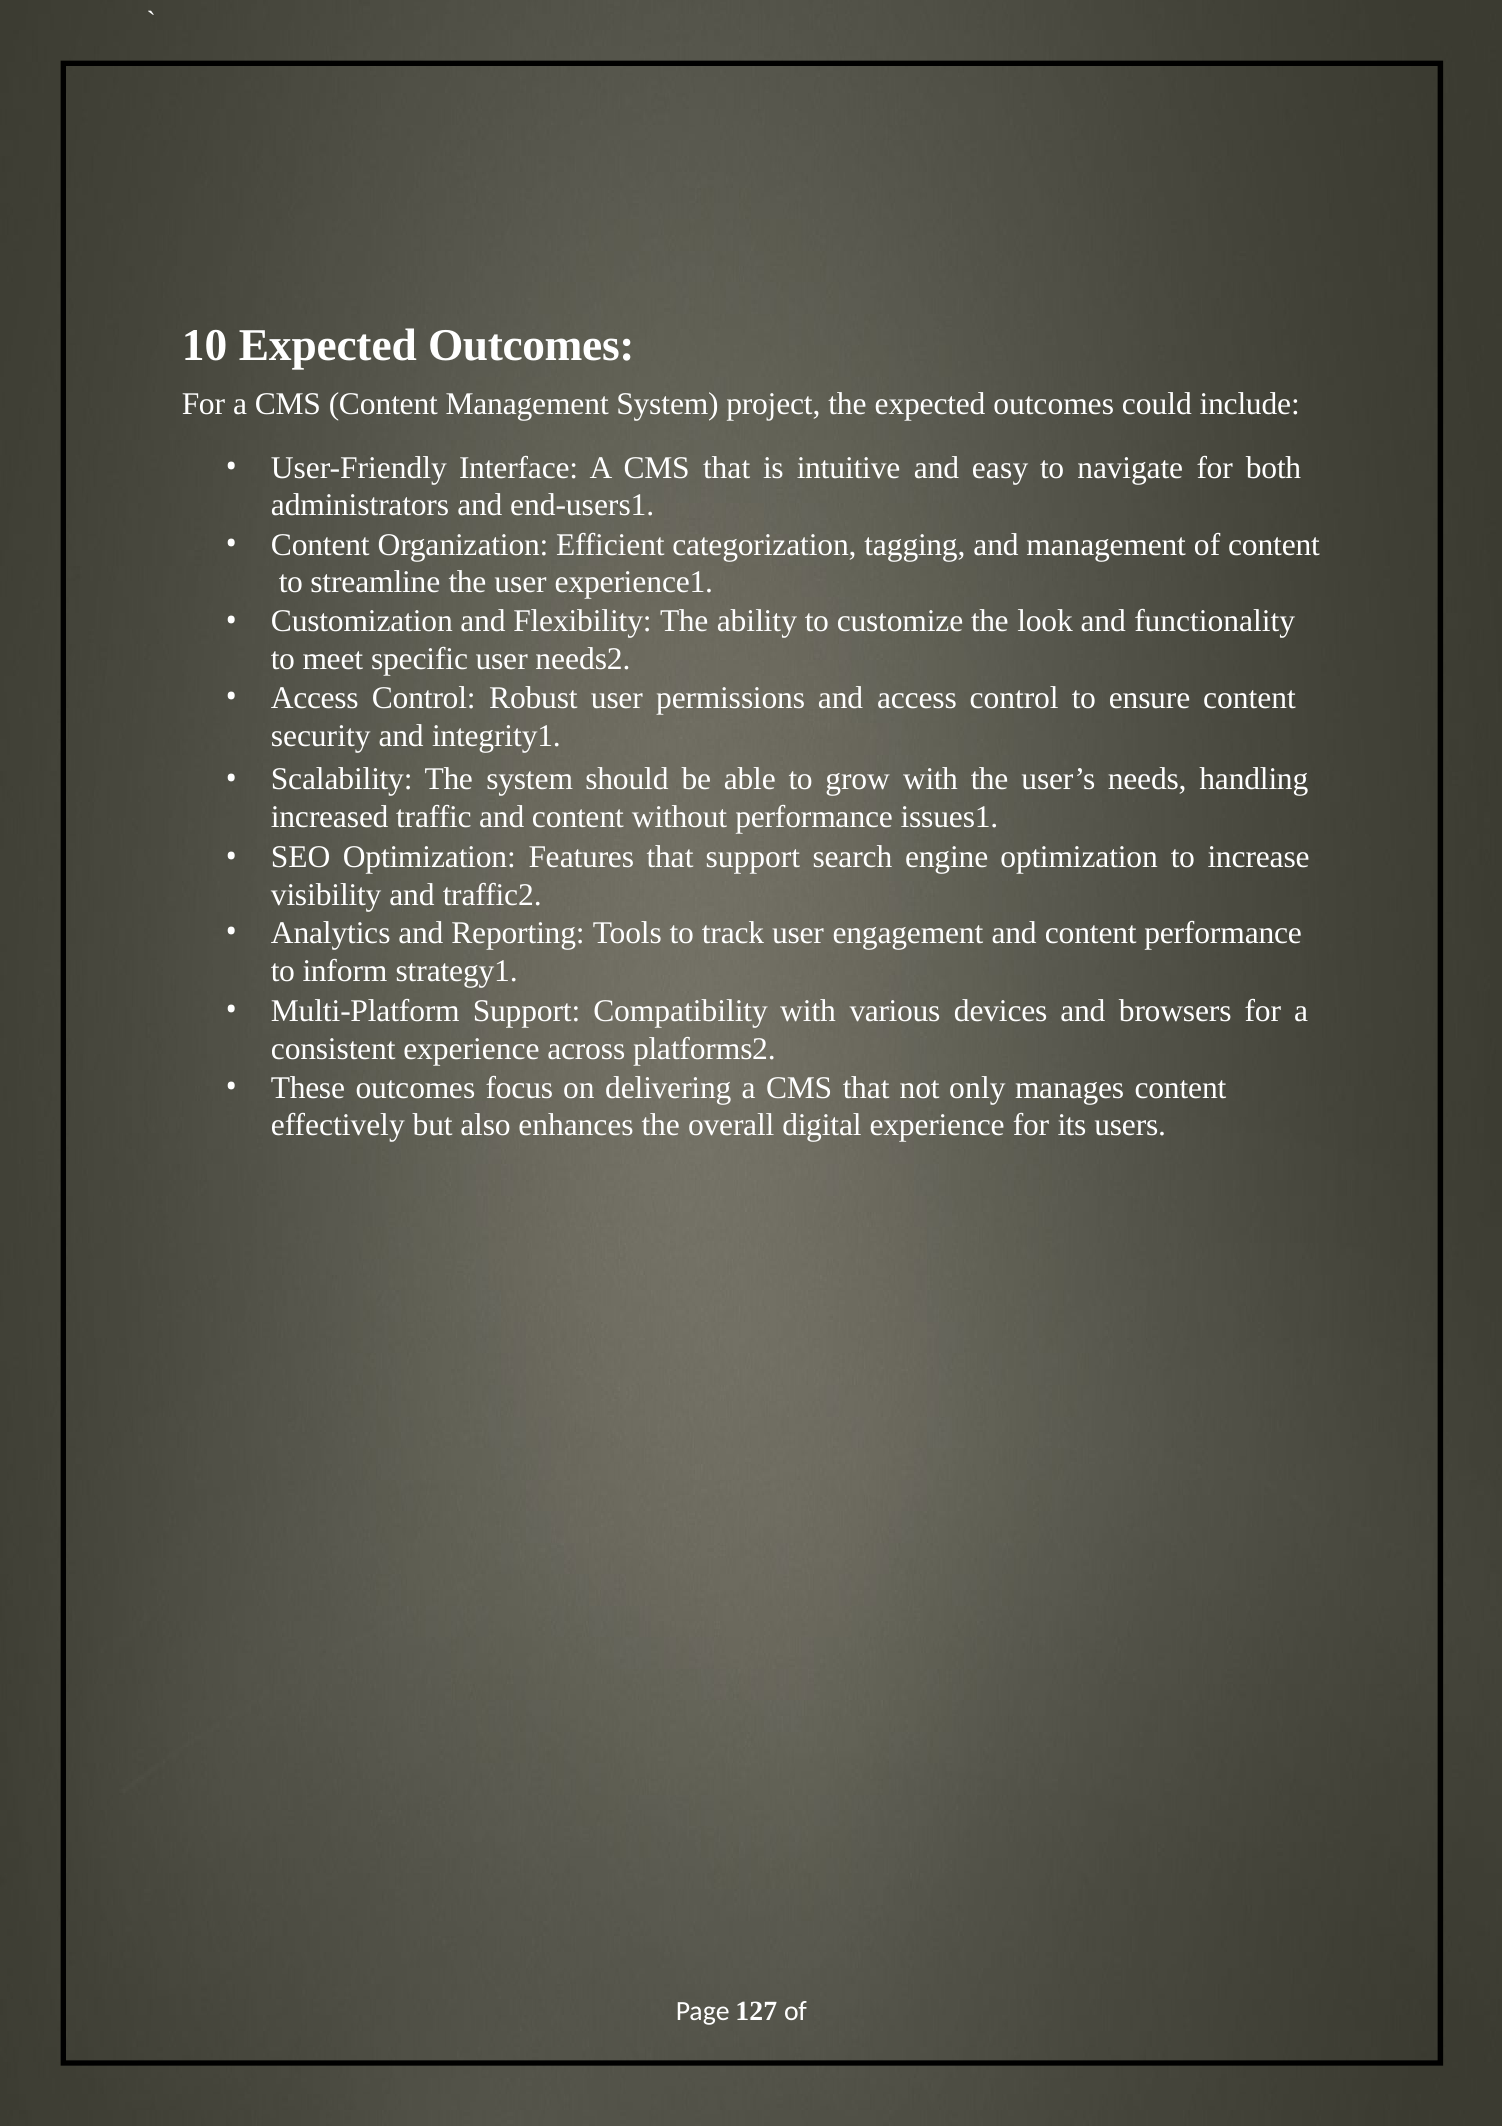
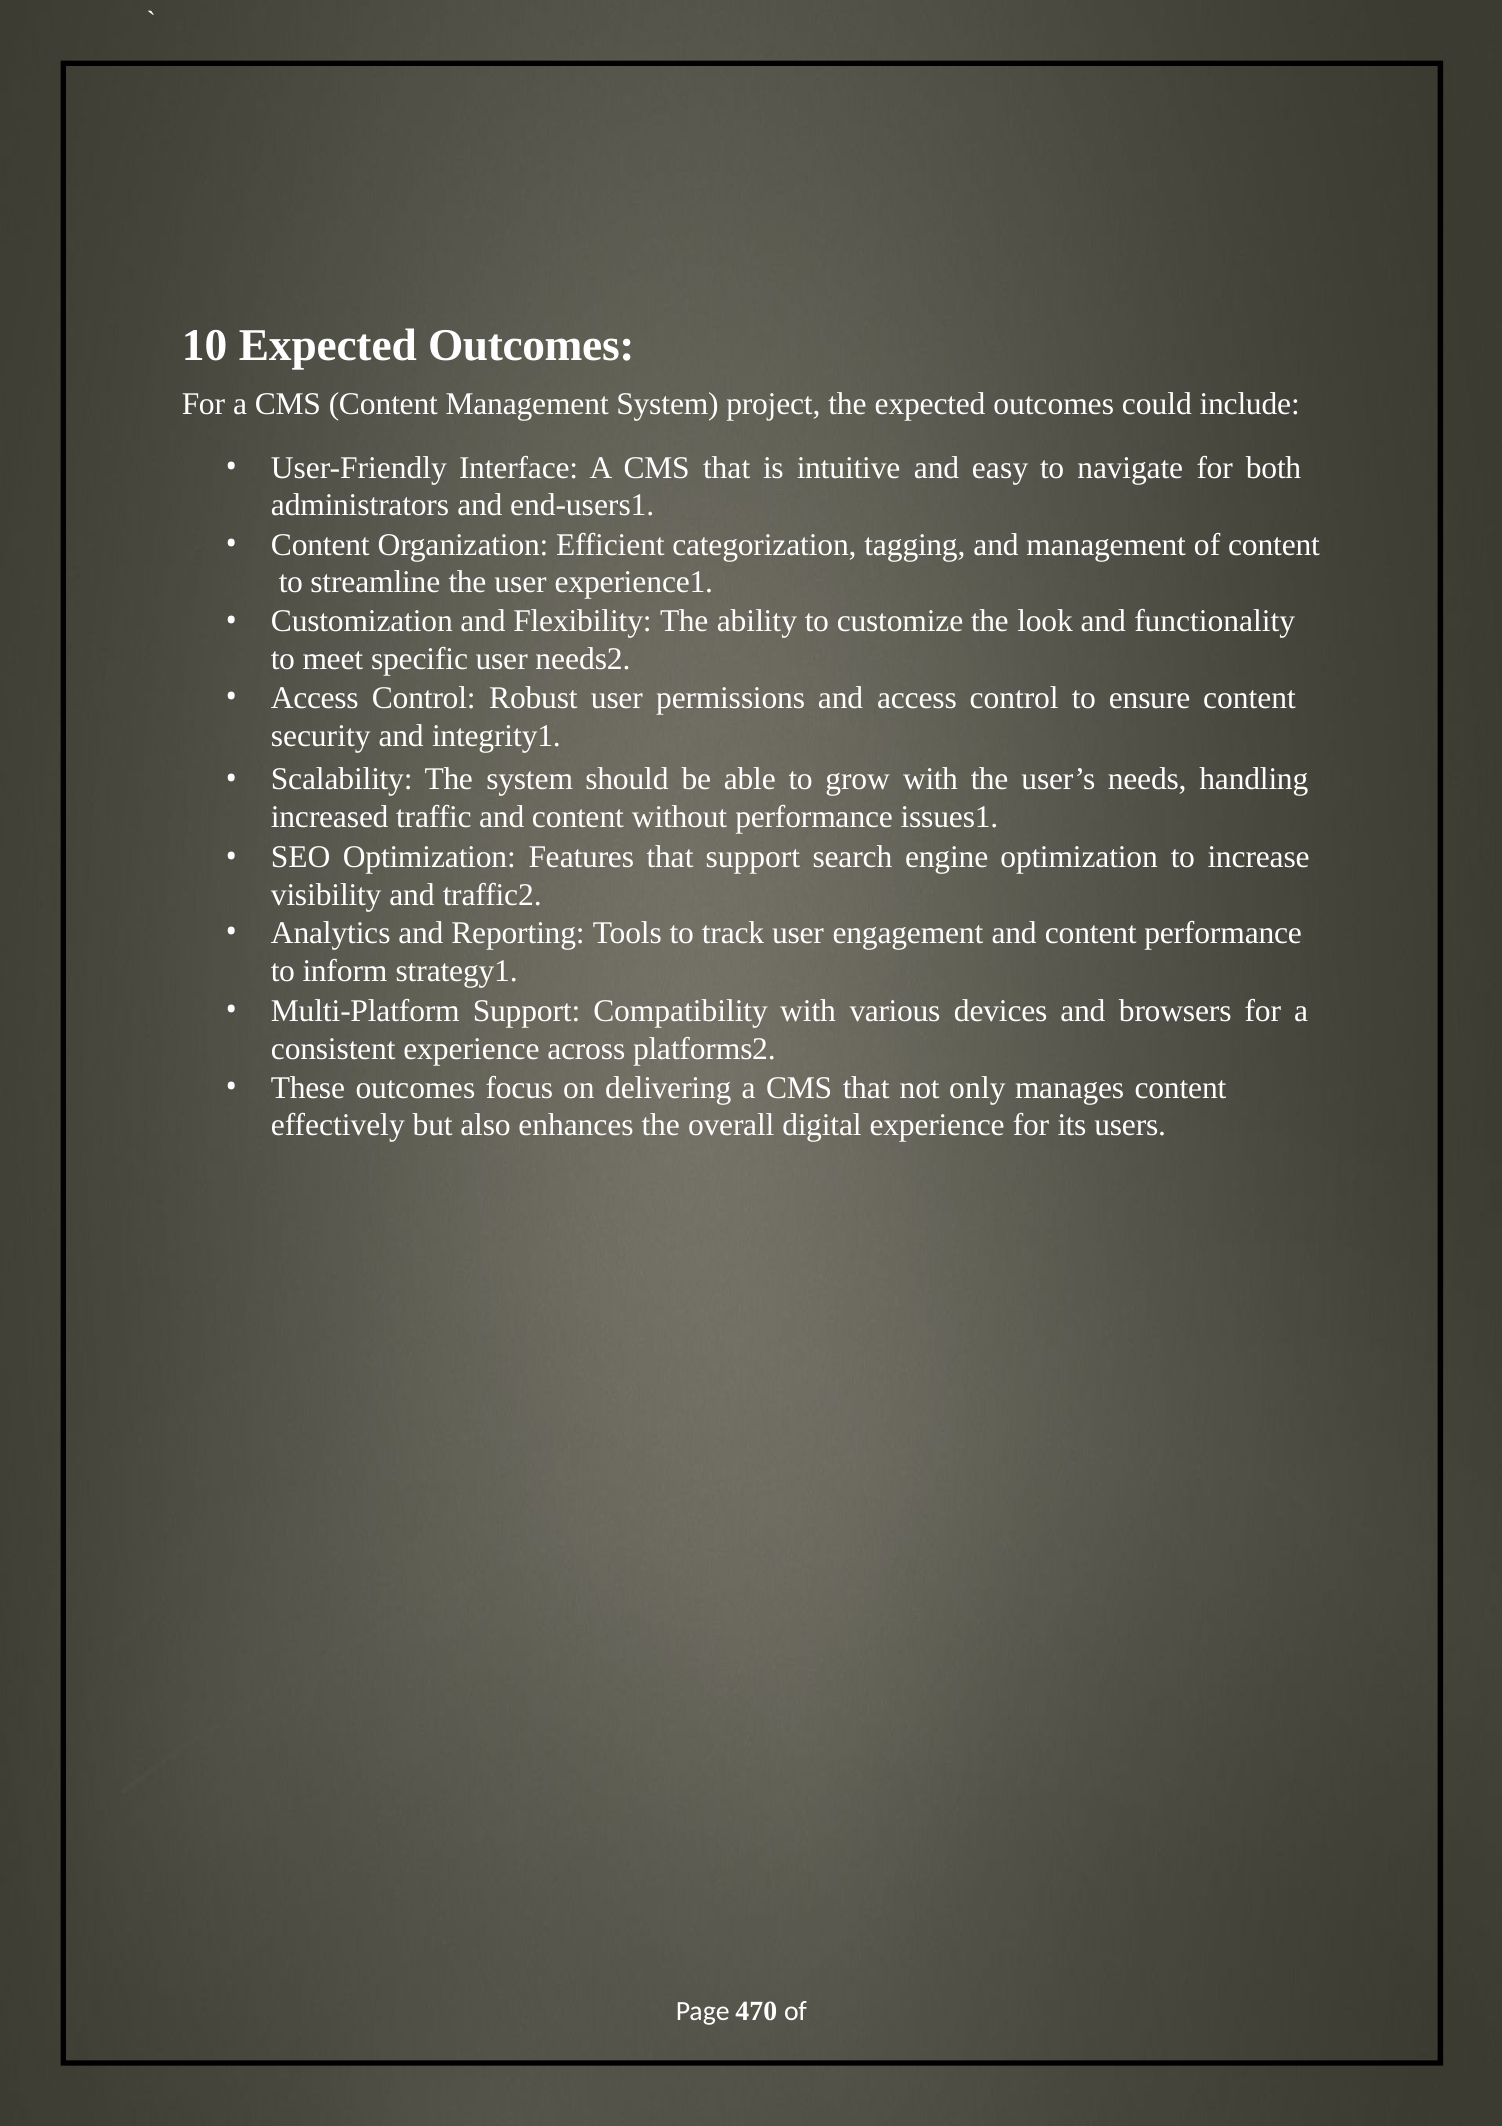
127: 127 -> 470 (756, 2011)
